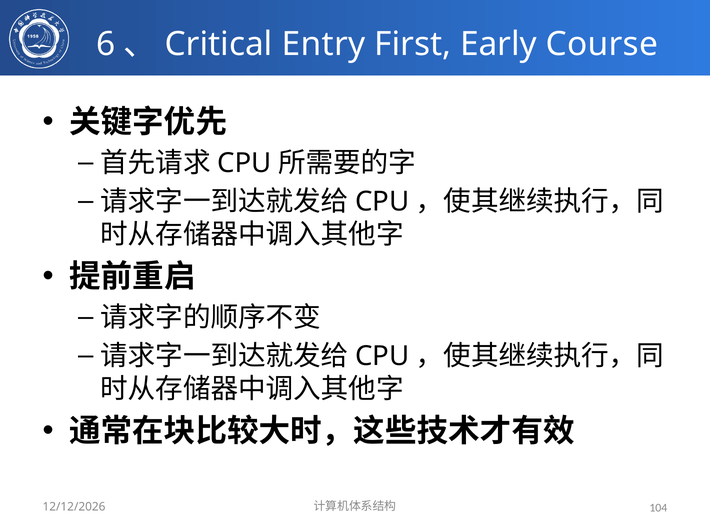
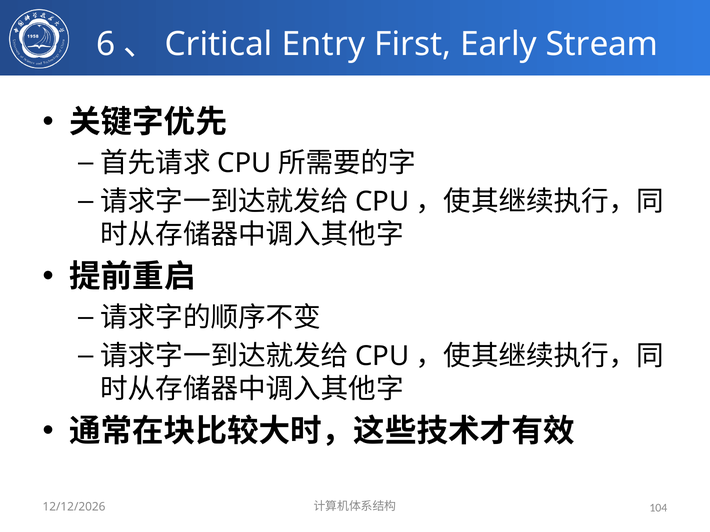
Course: Course -> Stream (602, 44)
